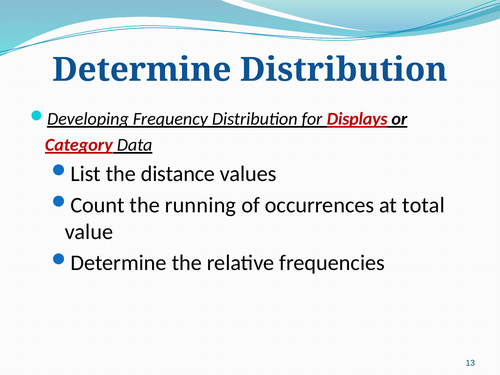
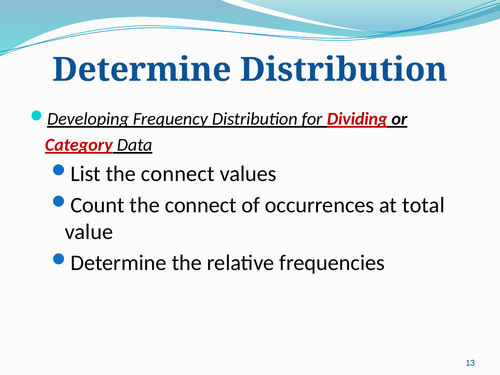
Displays: Displays -> Dividing (357, 119)
distance: distance -> connect (178, 174)
running: running -> connect (201, 205)
